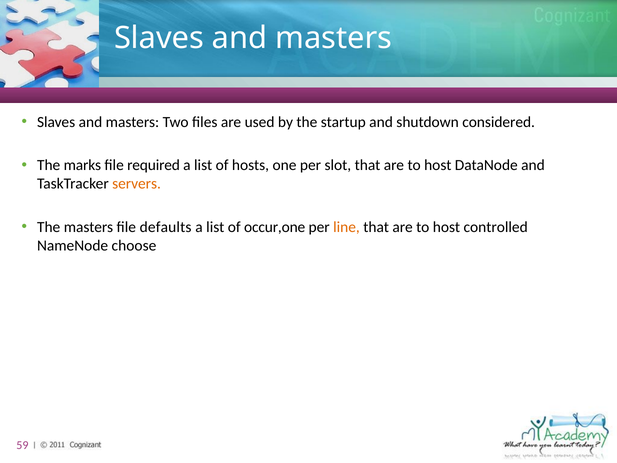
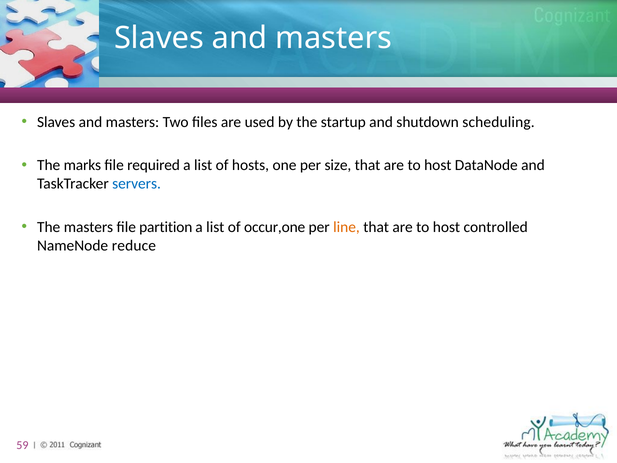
considered: considered -> scheduling (499, 122)
slot: slot -> size (338, 165)
servers colour: orange -> blue (137, 184)
defaults: defaults -> partition (166, 227)
choose: choose -> reduce (134, 245)
